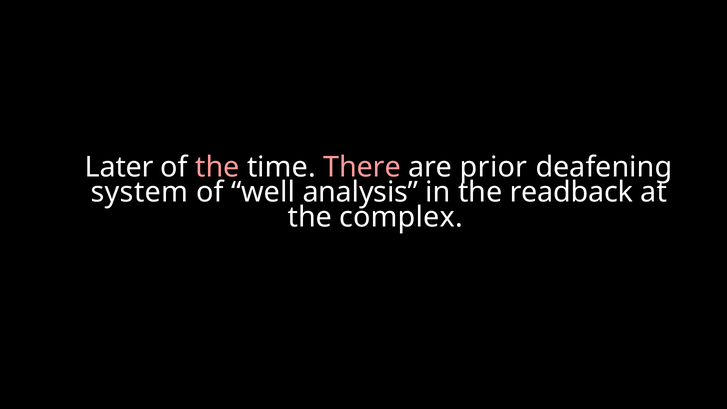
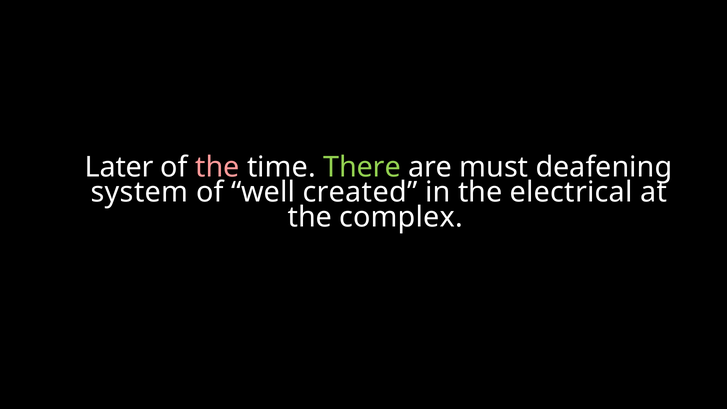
There colour: pink -> light green (362, 167)
prior: prior -> must (494, 167)
analysis: analysis -> created (360, 192)
readback: readback -> electrical (571, 192)
